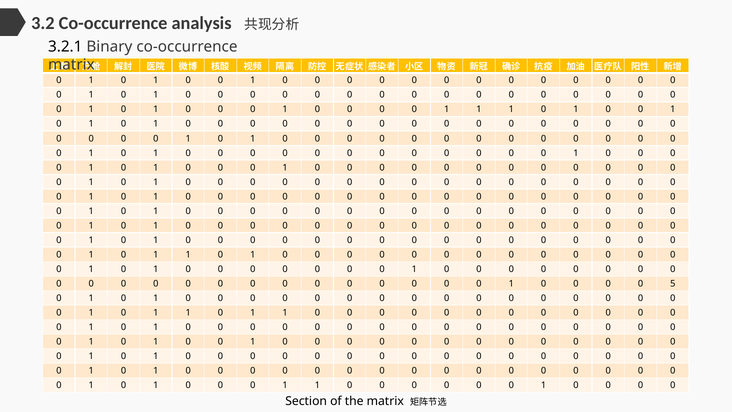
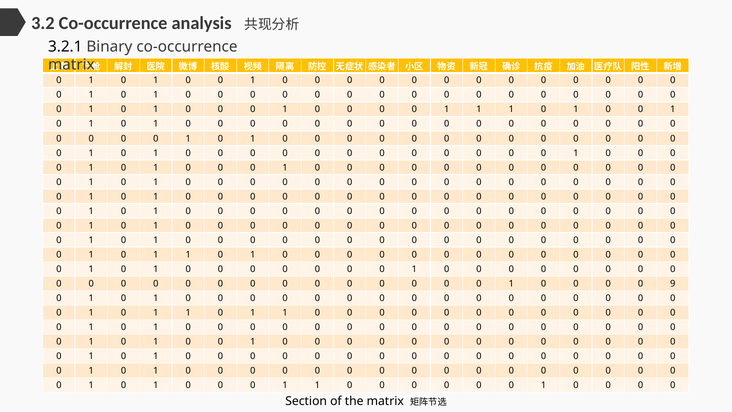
5: 5 -> 9 (673, 283)
